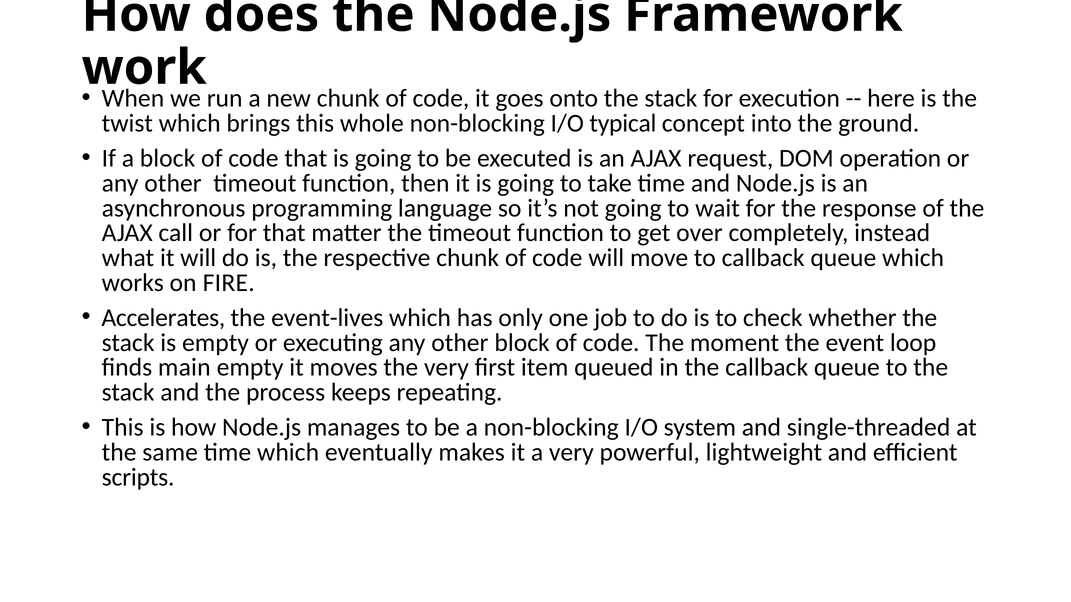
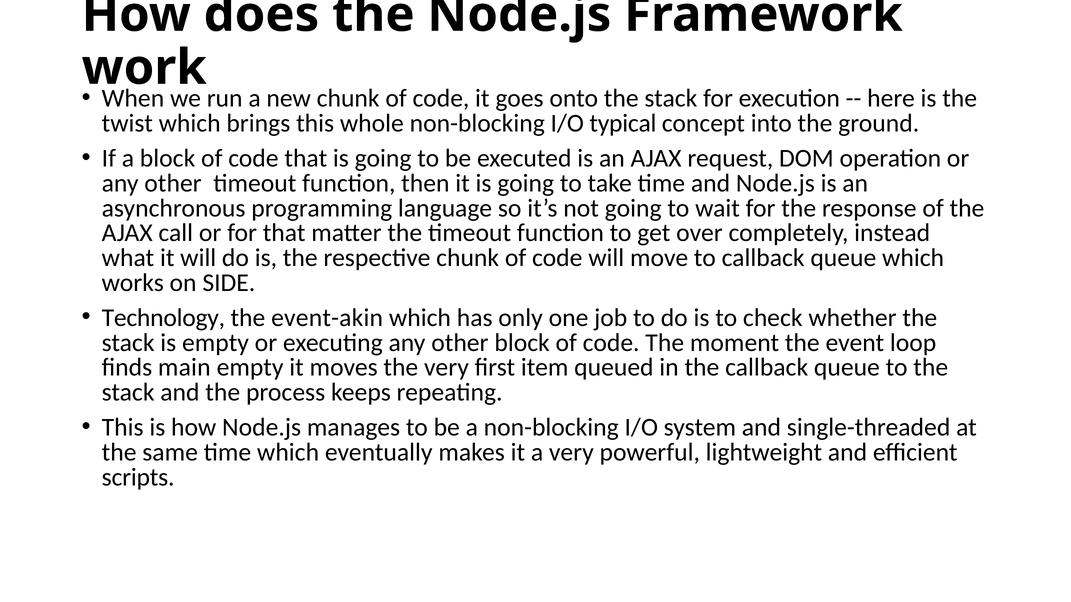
FIRE: FIRE -> SIDE (229, 283)
Accelerates: Accelerates -> Technology (163, 318)
event-lives: event-lives -> event-akin (327, 318)
